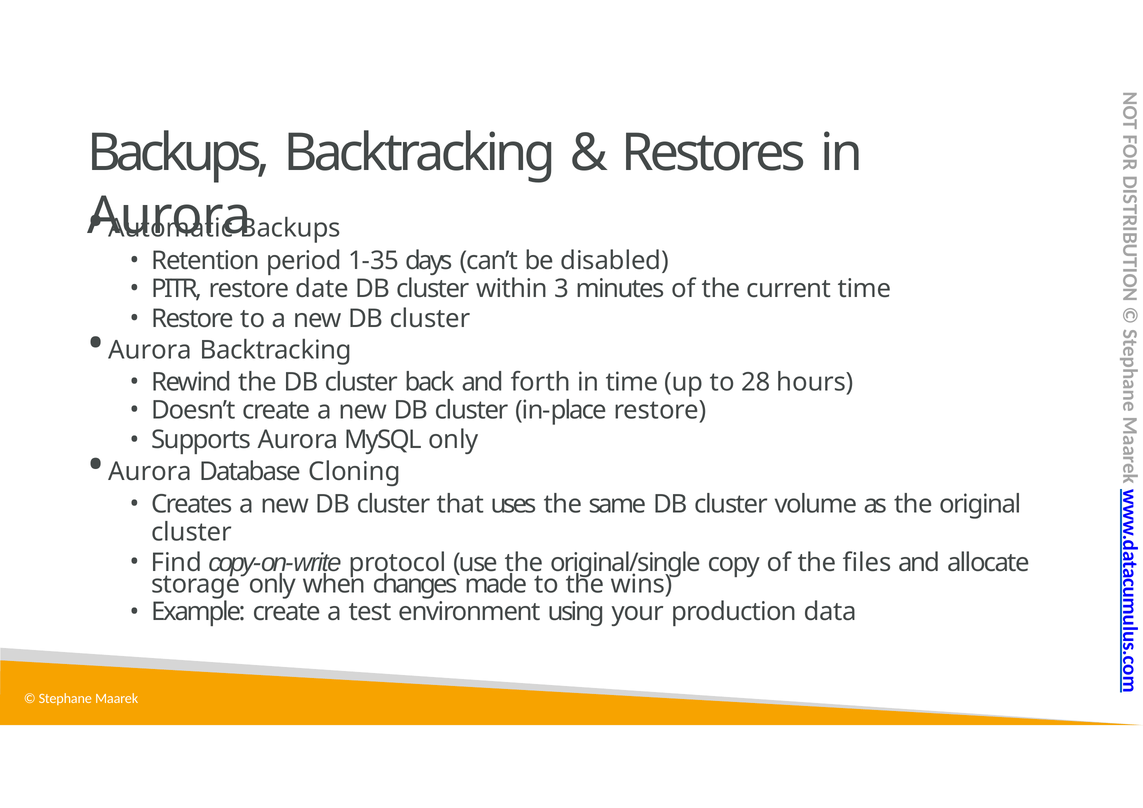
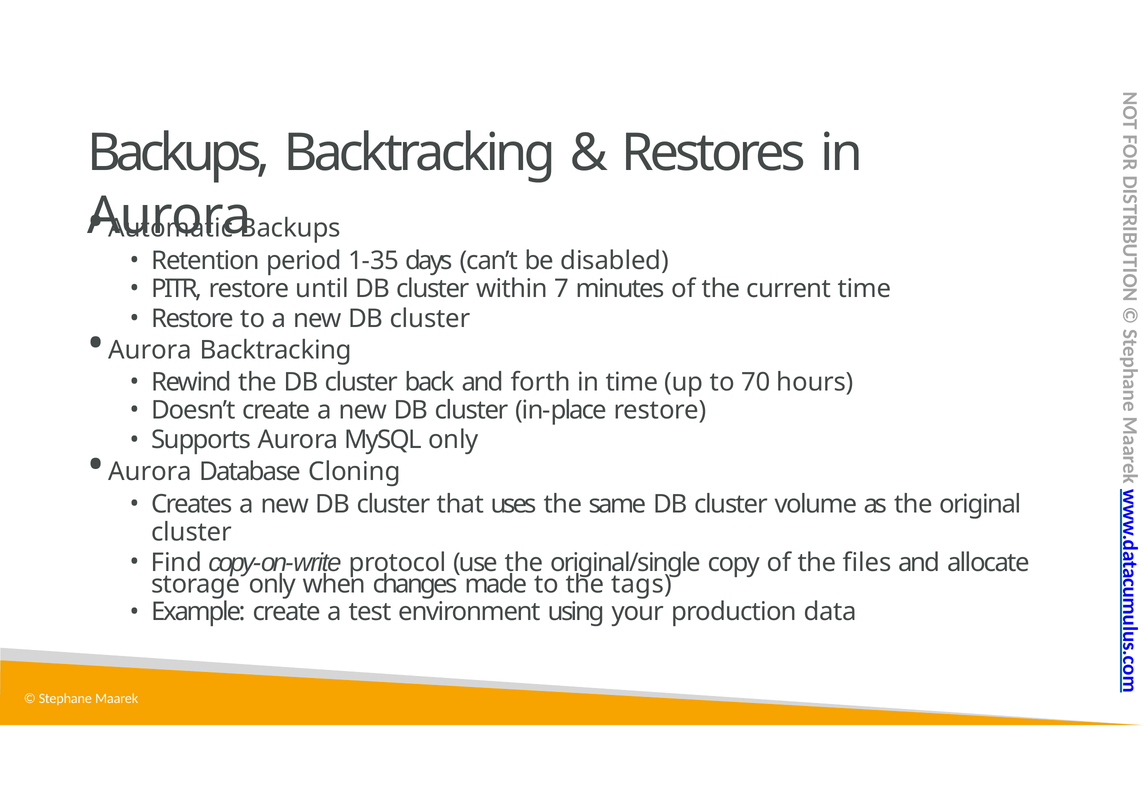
date: date -> until (322, 289)
3: 3 -> 7 (562, 289)
28: 28 -> 70 (756, 382)
wins: wins -> tags (642, 584)
